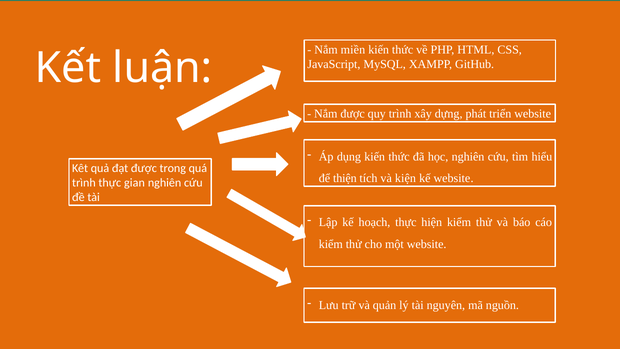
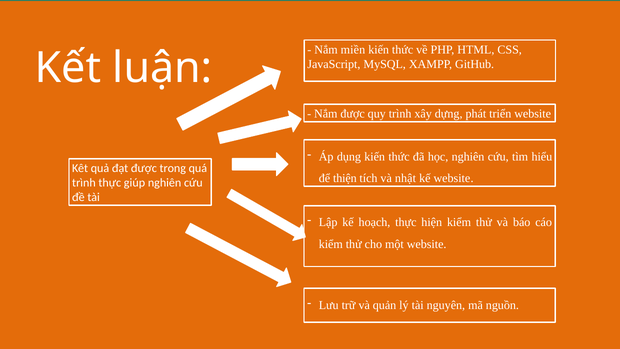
kiện: kiện -> nhật (405, 178)
gian: gian -> giúp (134, 183)
